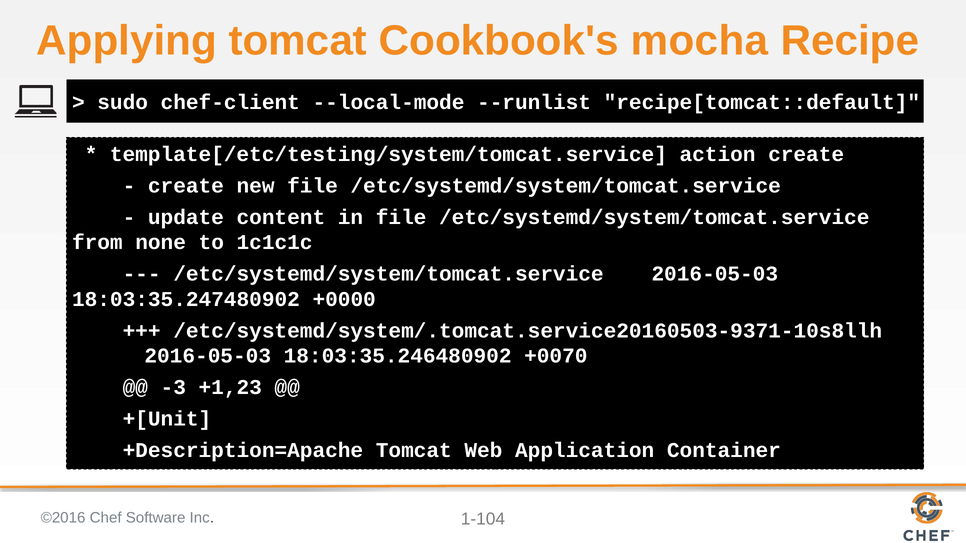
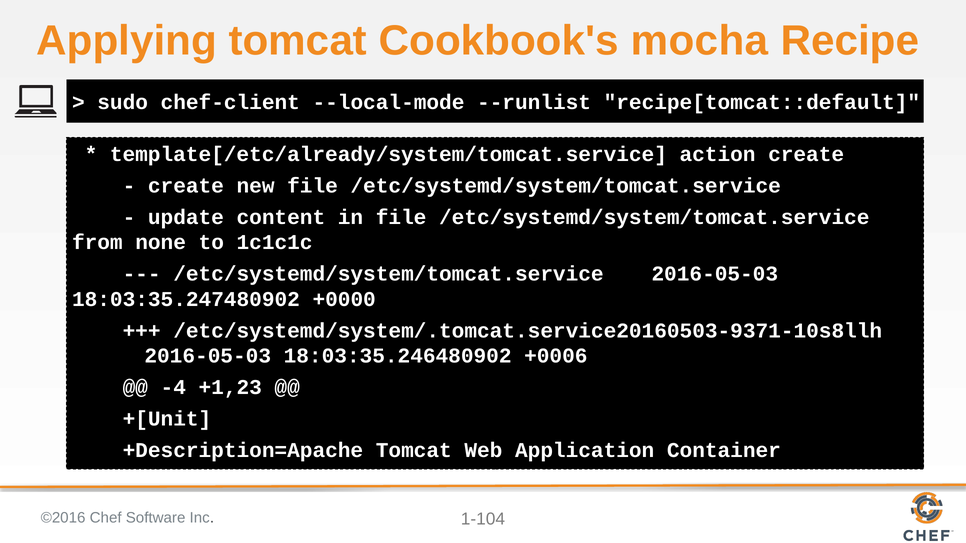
template[/etc/testing/system/tomcat.service: template[/etc/testing/system/tomcat.service -> template[/etc/already/system/tomcat.service (388, 154)
+0070: +0070 -> +0006 (556, 356)
-3: -3 -> -4 (173, 388)
